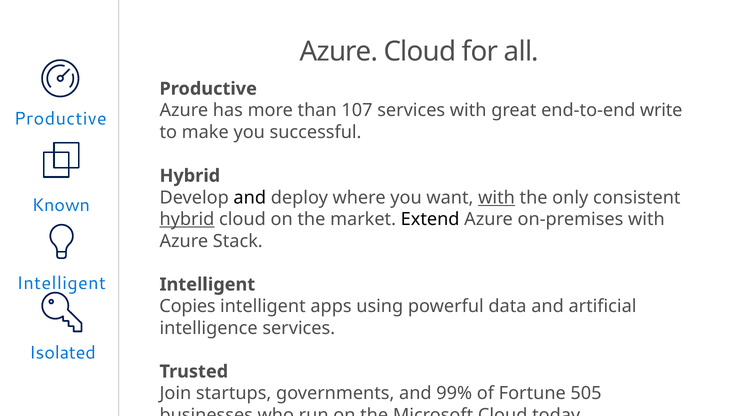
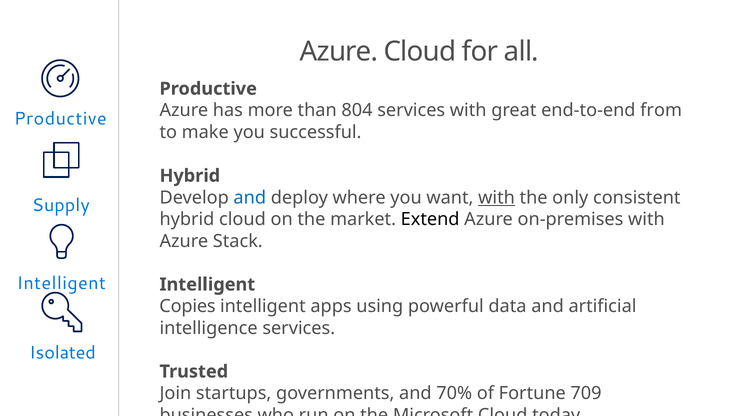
107: 107 -> 804 (357, 111)
write: write -> from (661, 111)
and colour: black -> blue (250, 198)
Known: Known -> Supply (61, 205)
hybrid underline: present -> none (187, 219)
99%: 99% -> 70% (454, 393)
505: 505 -> 709 (586, 393)
